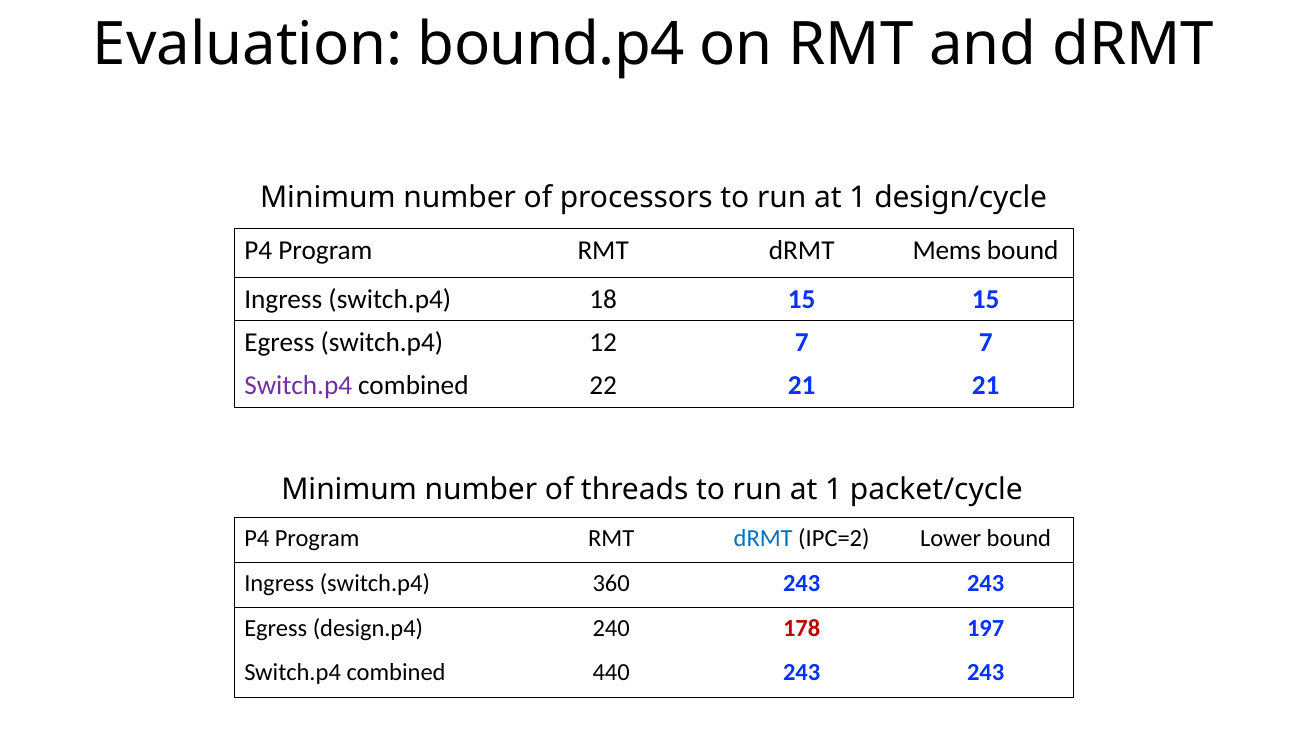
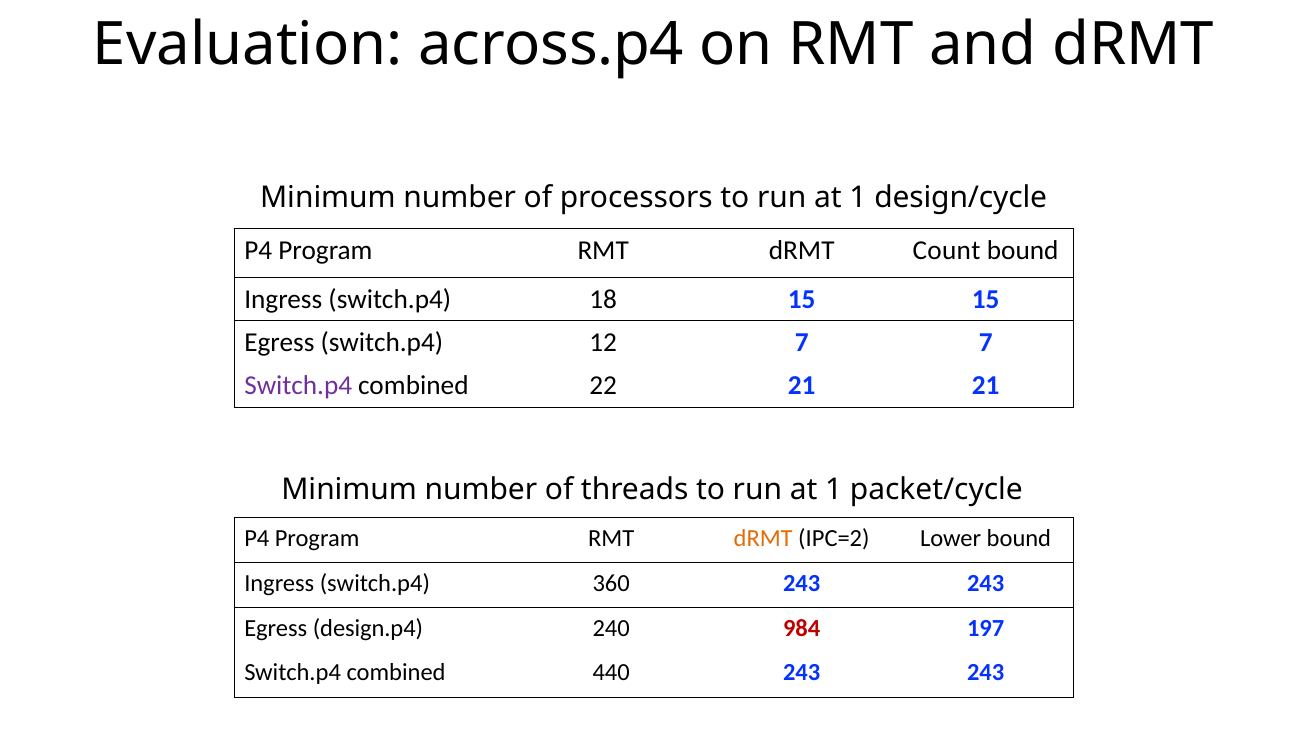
bound.p4: bound.p4 -> across.p4 (551, 45)
Mems: Mems -> Count (947, 251)
dRMT colour: blue -> orange (763, 538)
178: 178 -> 984 (802, 628)
